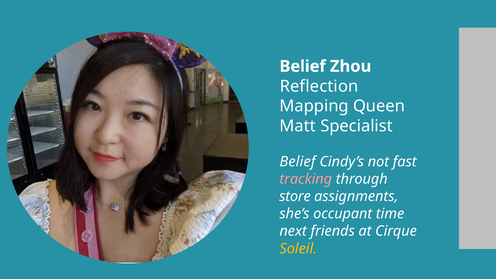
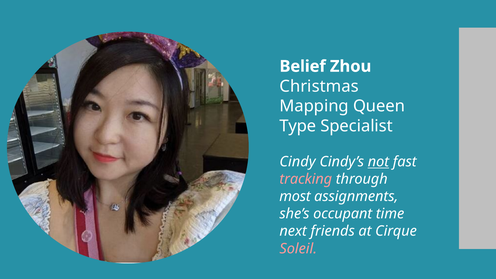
Reflection: Reflection -> Christmas (319, 86)
Matt: Matt -> Type (298, 126)
Belief: Belief -> Cindy (298, 162)
not underline: none -> present (378, 162)
store: store -> most (295, 196)
Soleil colour: yellow -> pink (298, 249)
